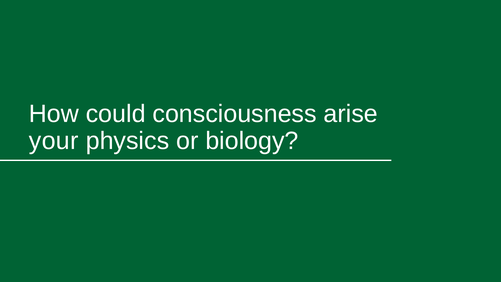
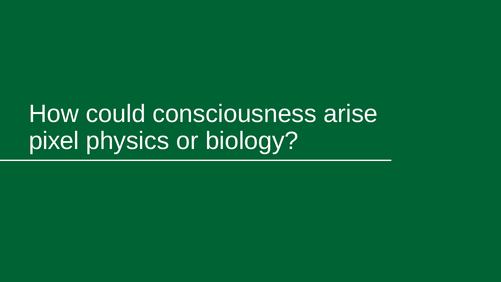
your: your -> pixel (54, 141)
